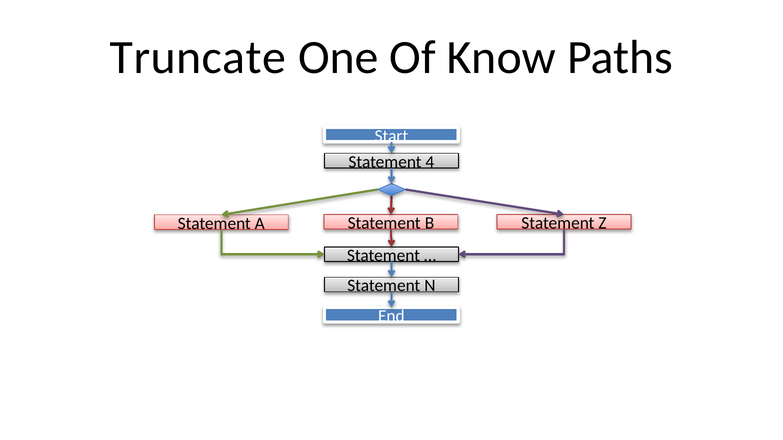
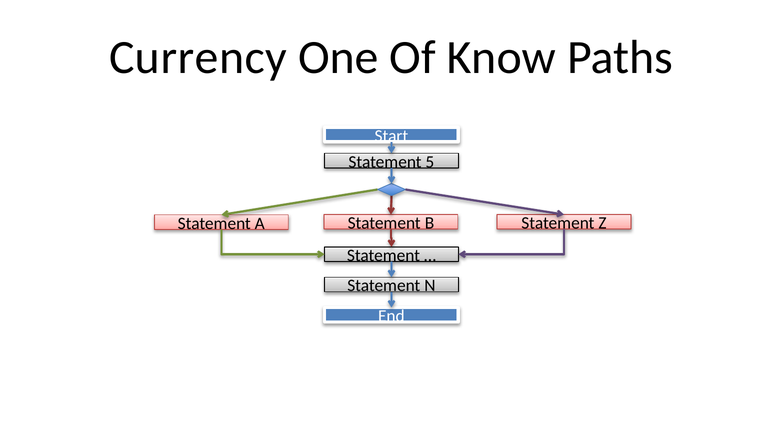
Truncate: Truncate -> Currency (198, 58)
4: 4 -> 5 (430, 162)
